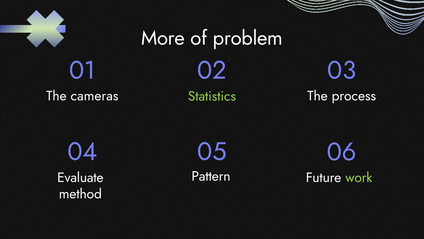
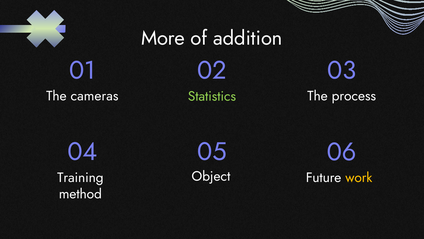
problem: problem -> addition (248, 38)
Pattern: Pattern -> Object (211, 176)
Evaluate: Evaluate -> Training (80, 177)
work colour: light green -> yellow (359, 177)
